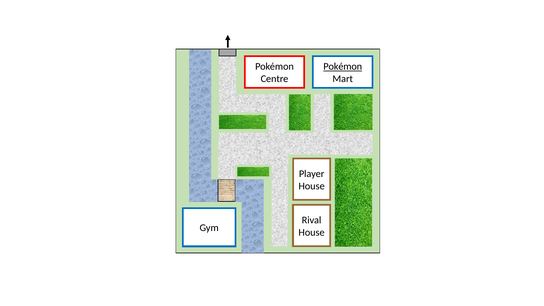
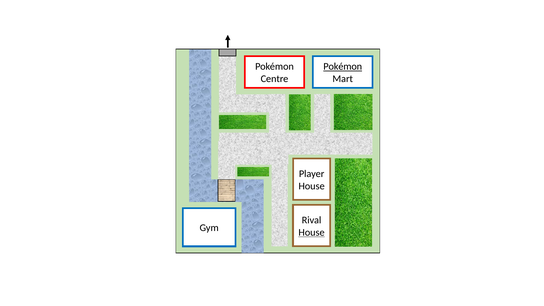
House underline: none -> present (312, 232)
